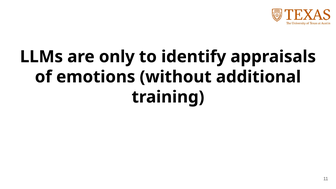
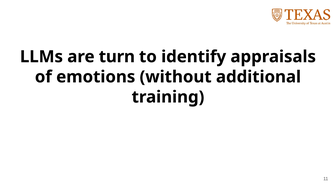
only: only -> turn (117, 57)
